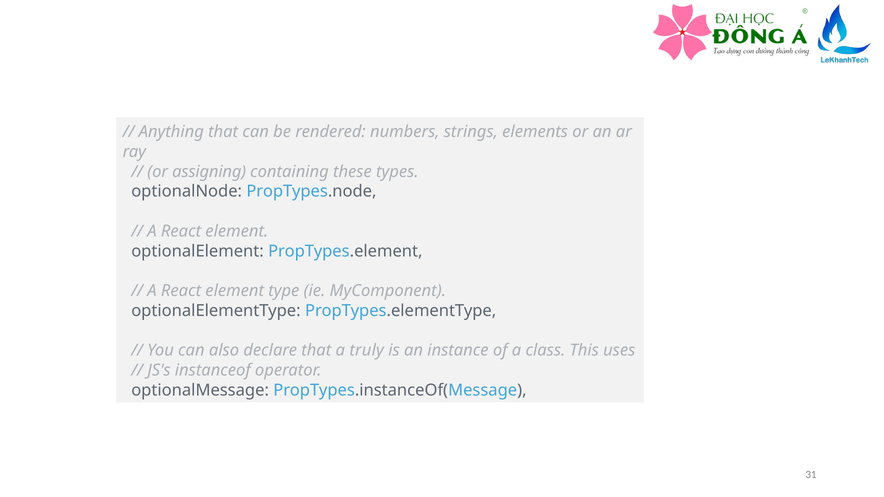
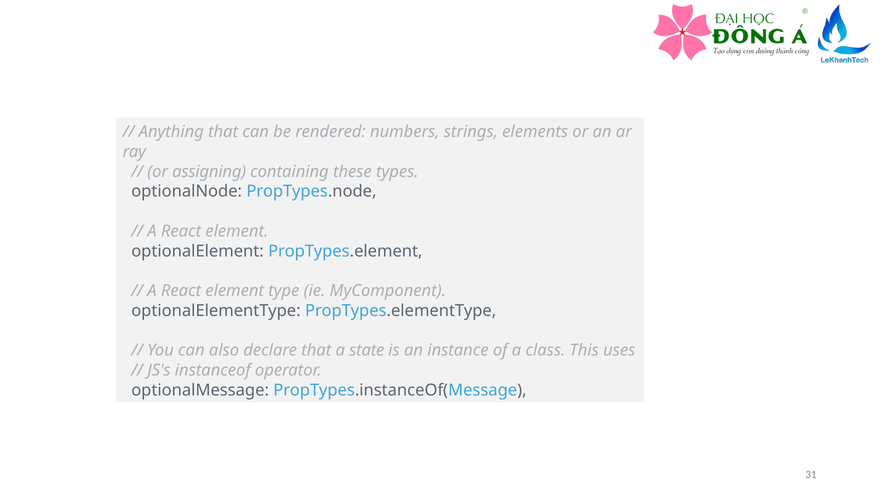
truly: truly -> state (367, 351)
